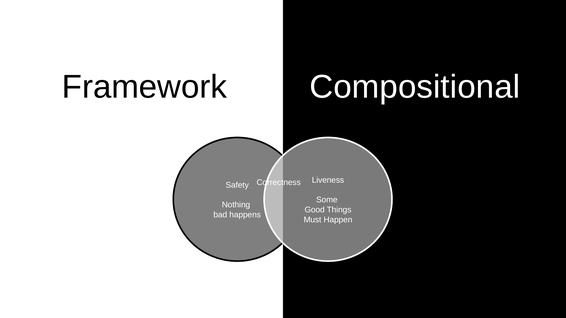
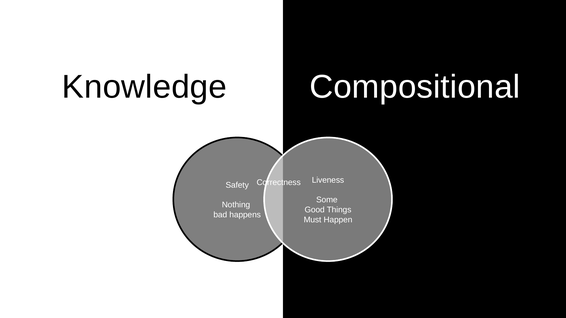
Framework: Framework -> Knowledge (144, 87)
